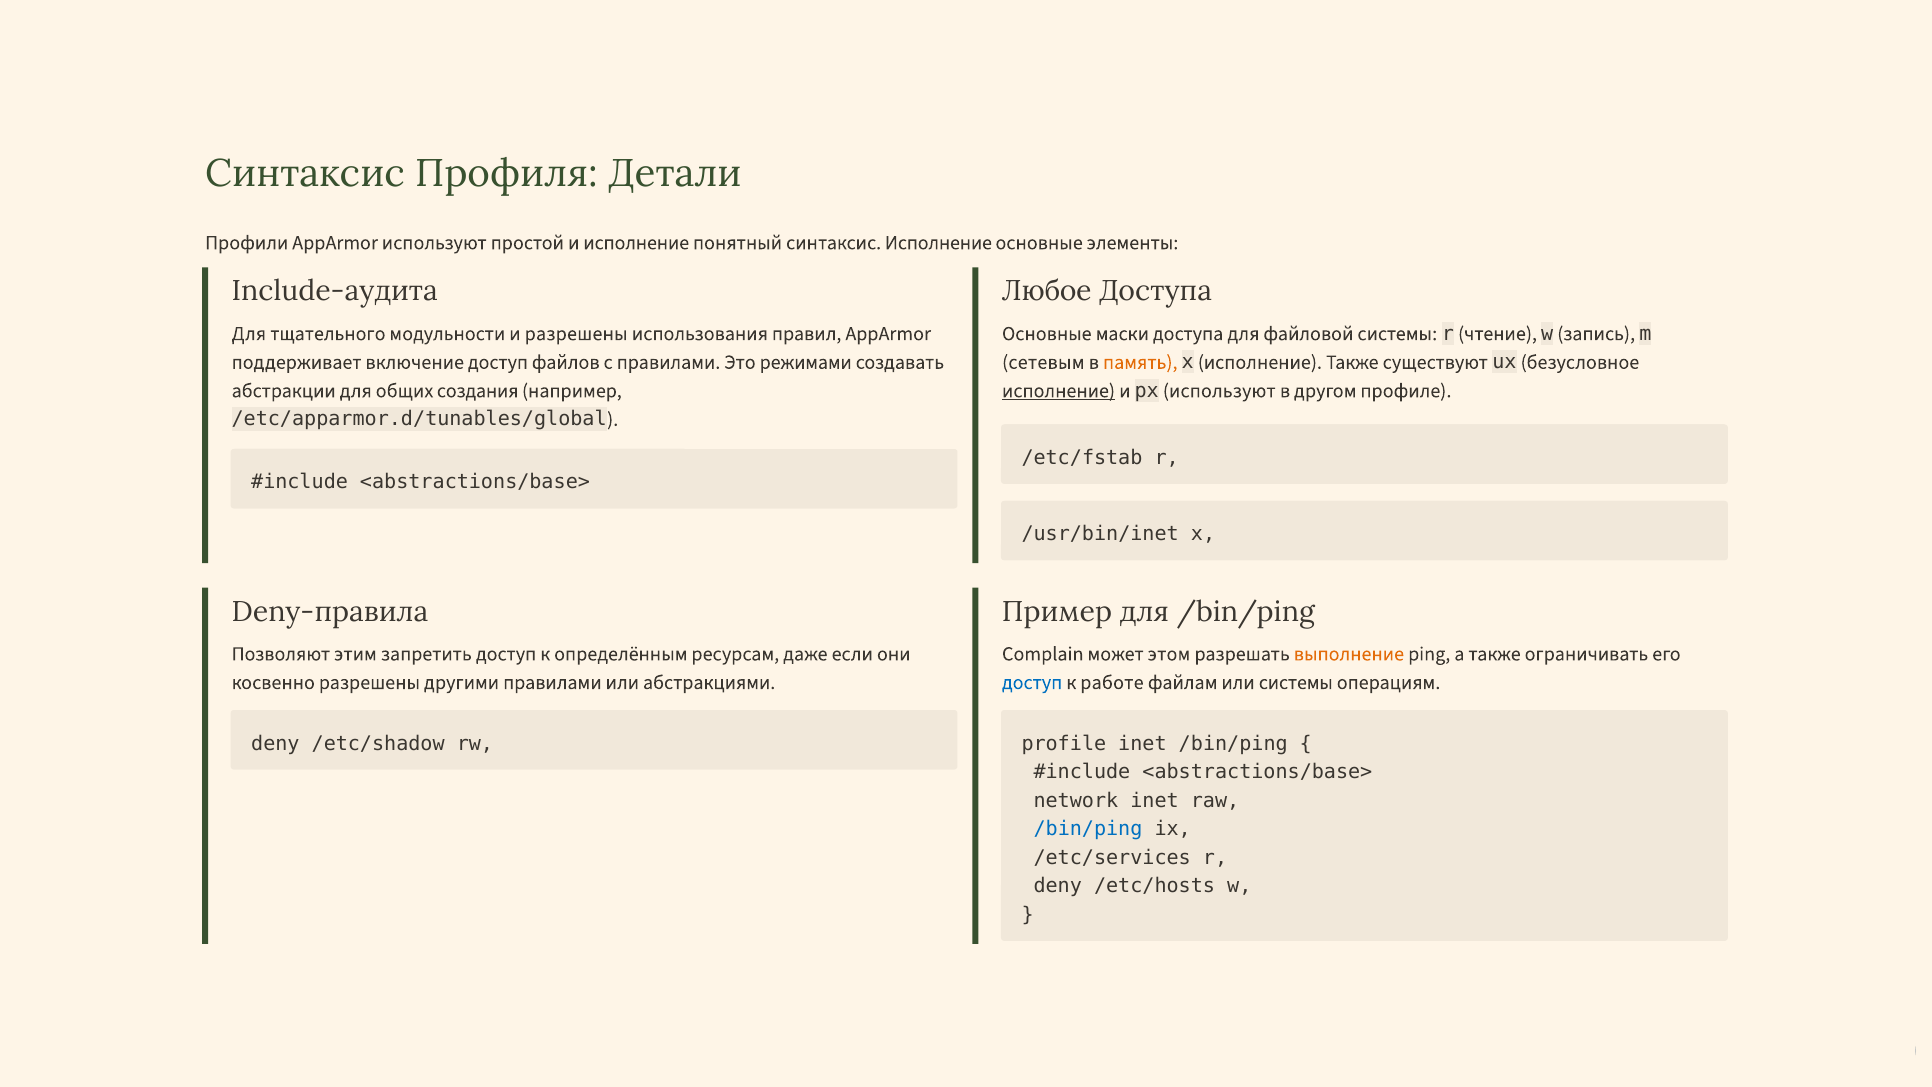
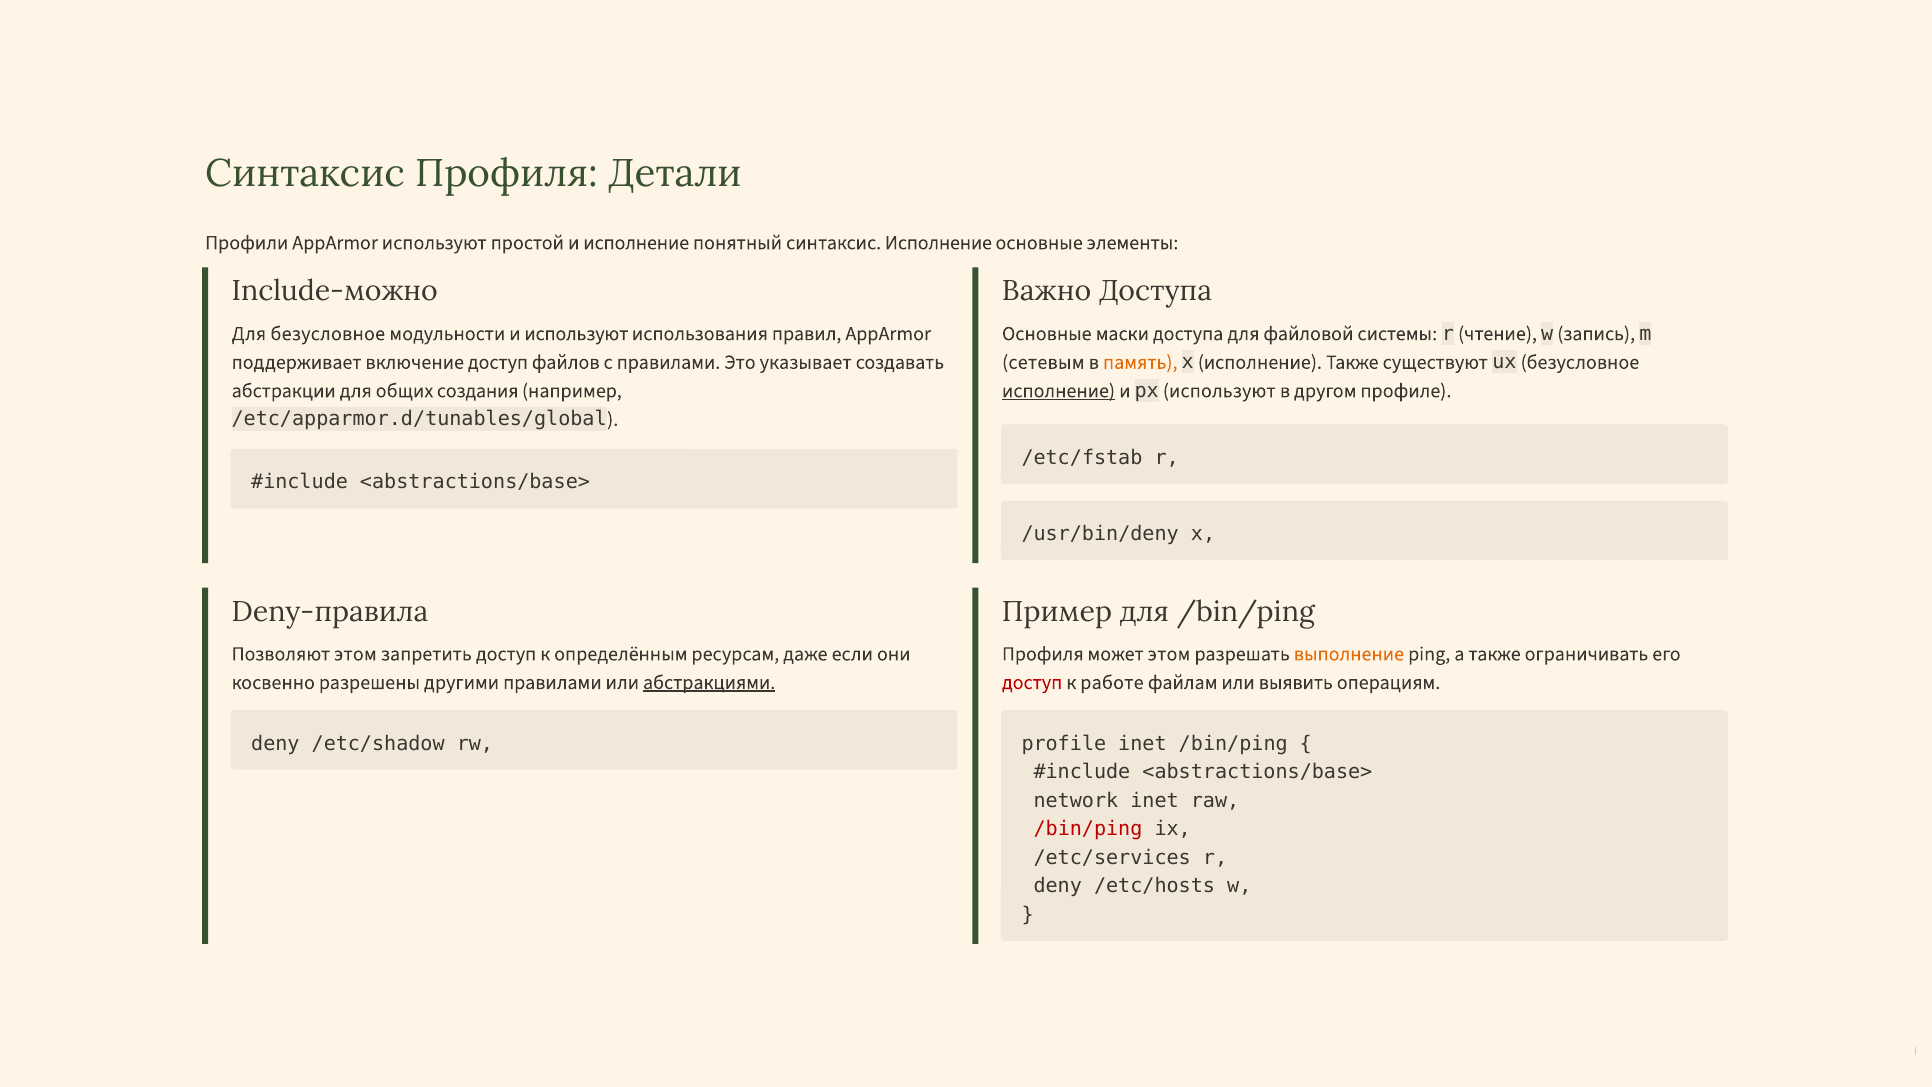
Include-аудита: Include-аудита -> Include-можно (335, 291)
Любое: Любое -> Важно (1047, 291)
Для тщательного: тщательного -> безусловное (328, 334)
и разрешены: разрешены -> используют (576, 334)
режимами: режимами -> указывает (806, 362)
/usr/bin/inet: /usr/bin/inet -> /usr/bin/deny (1100, 534)
Позволяют этим: этим -> этом (355, 654)
Complain: Complain -> Профиля (1043, 654)
абстракциями underline: none -> present (709, 682)
доступ colour: blue -> red (1032, 682)
или системы: системы -> выявить (1296, 682)
/bin/ping colour: blue -> red (1088, 829)
